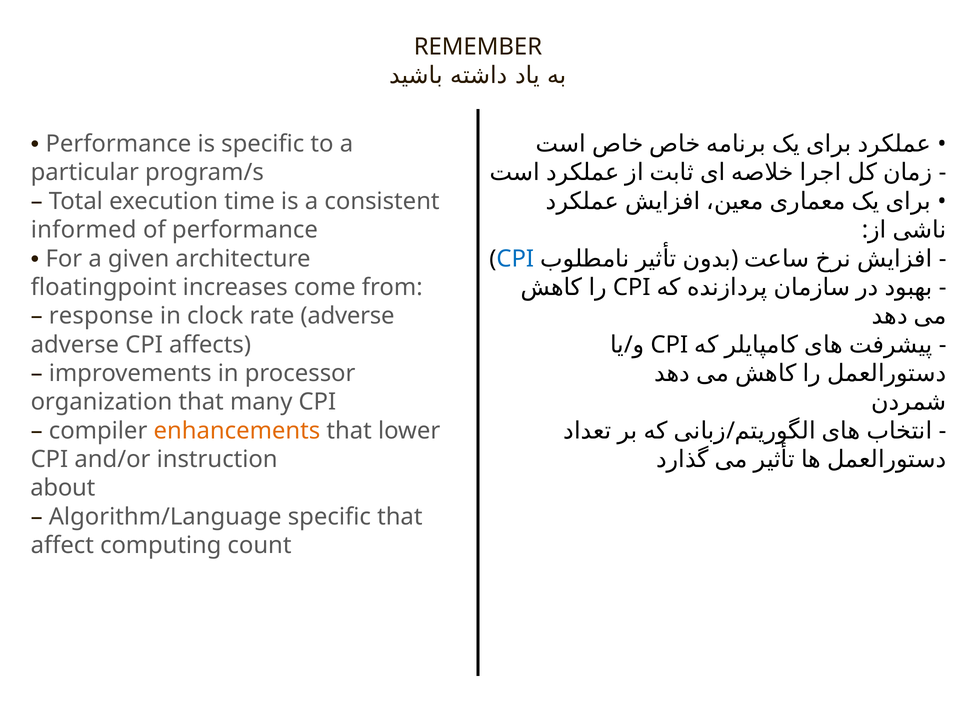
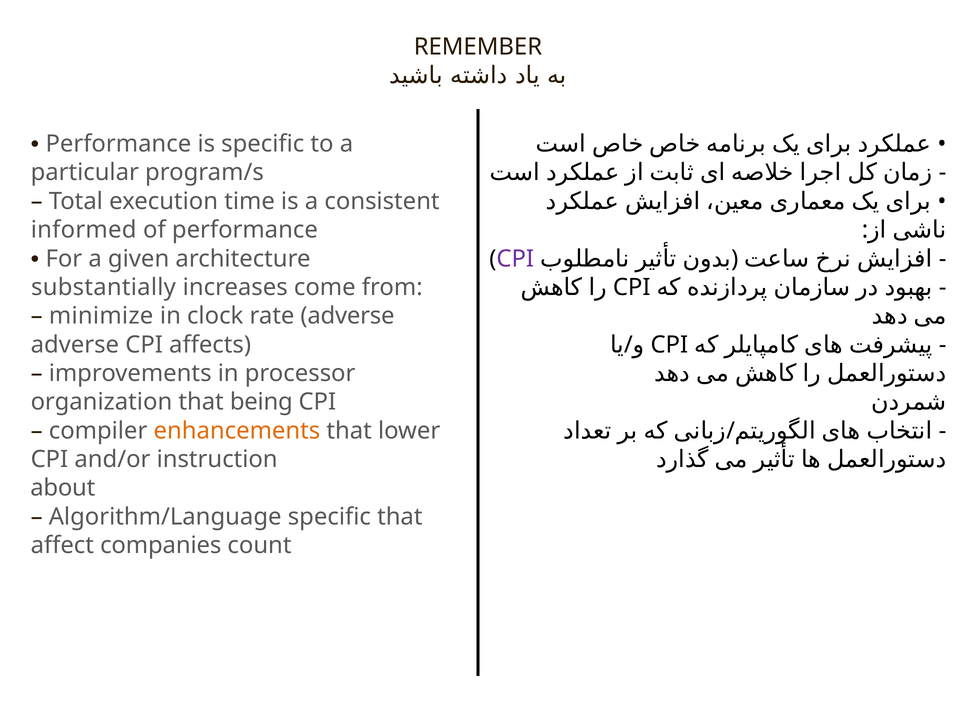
CPI colour: blue -> purple (515, 259)
floatingpoint: floatingpoint -> substantially (103, 287)
response: response -> minimize (101, 316)
many: many -> being (261, 402)
computing: computing -> companies (161, 545)
